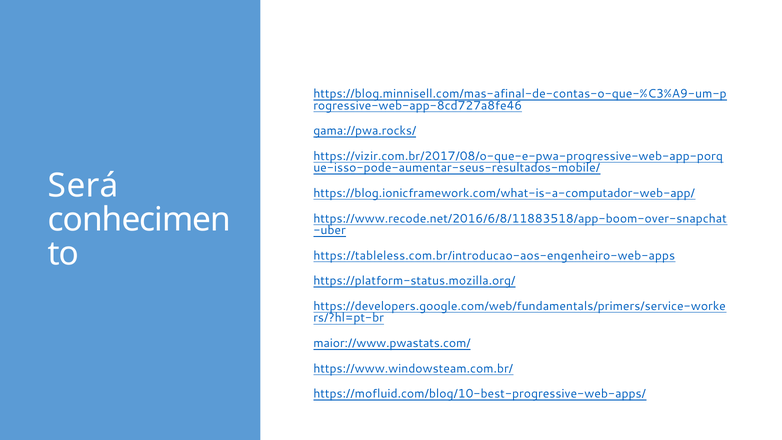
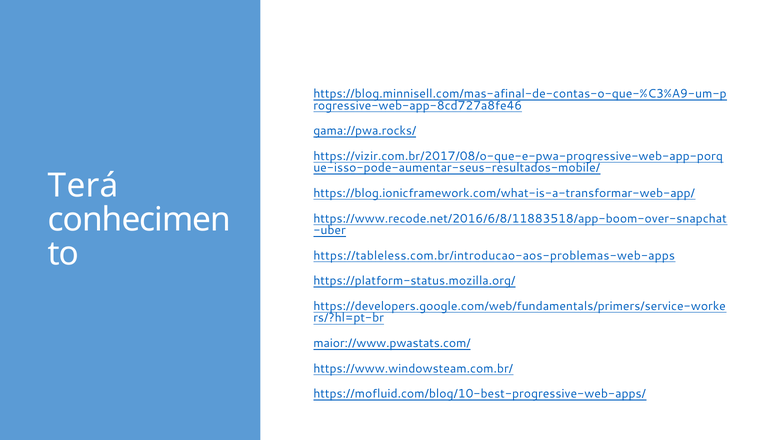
Será: Será -> Terá (83, 185)
https://blog.ionicframework.com/what-is-a-computador-web-app/: https://blog.ionicframework.com/what-is-a-computador-web-app/ -> https://blog.ionicframework.com/what-is-a-transformar-web-app/ (504, 193)
https://tableless.com.br/introducao-aos-engenheiro-web-apps: https://tableless.com.br/introducao-aos-engenheiro-web-apps -> https://tableless.com.br/introducao-aos-problemas-web-apps (494, 256)
